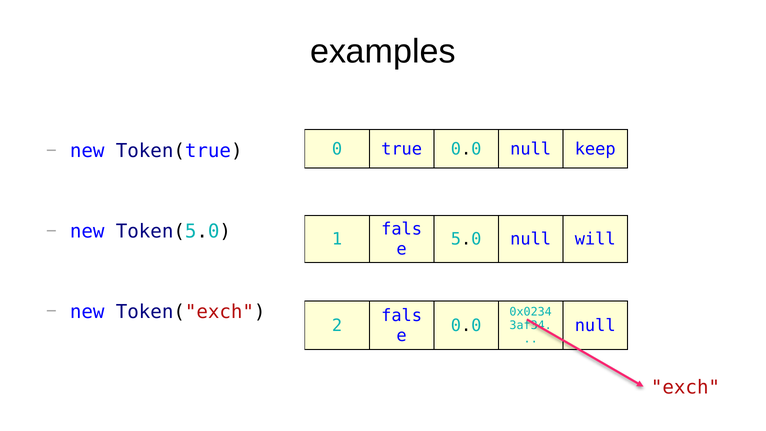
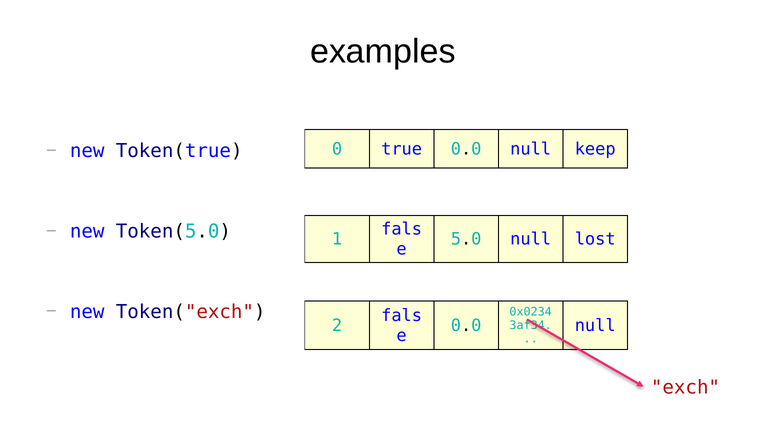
will: will -> lost (595, 239)
